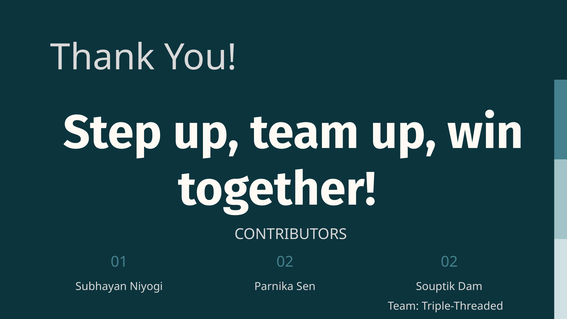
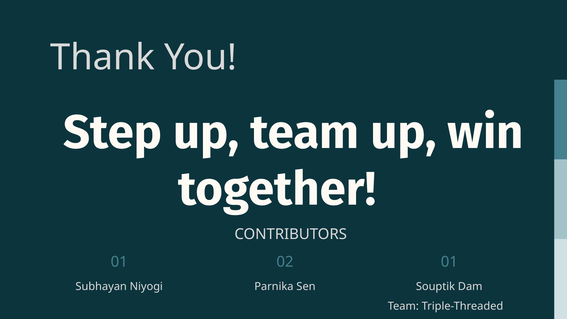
02 02: 02 -> 01 (449, 262)
